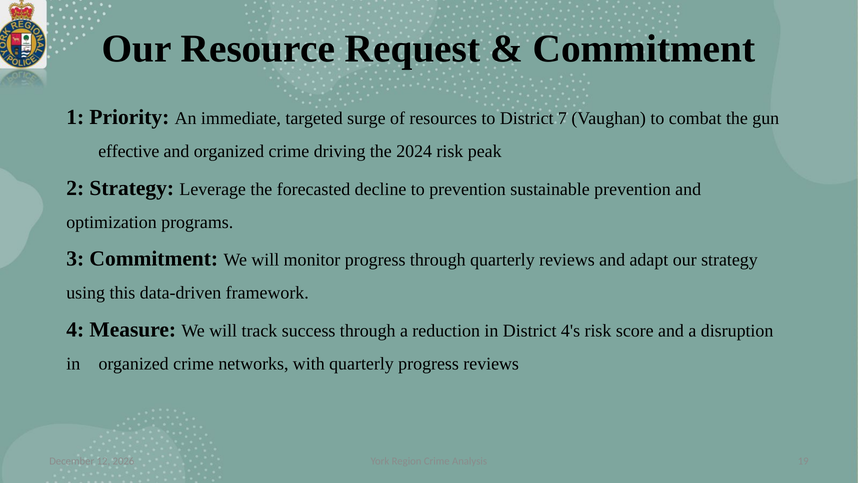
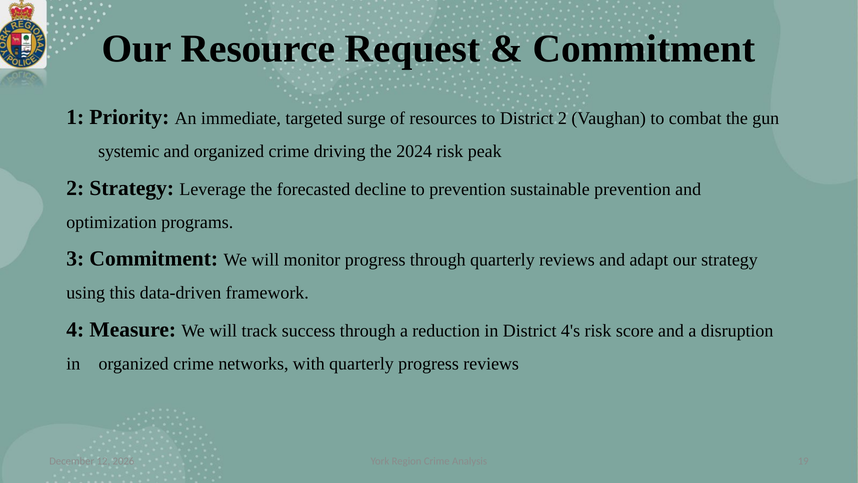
District 7: 7 -> 2 (562, 118)
effective: effective -> systemic (129, 151)
